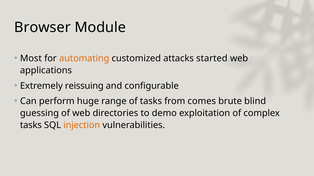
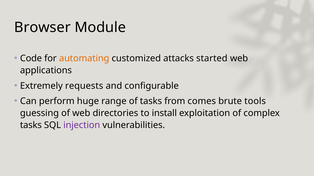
Most: Most -> Code (31, 59)
reissuing: reissuing -> requests (84, 86)
blind: blind -> tools (255, 101)
demo: demo -> install (164, 114)
injection colour: orange -> purple (82, 126)
